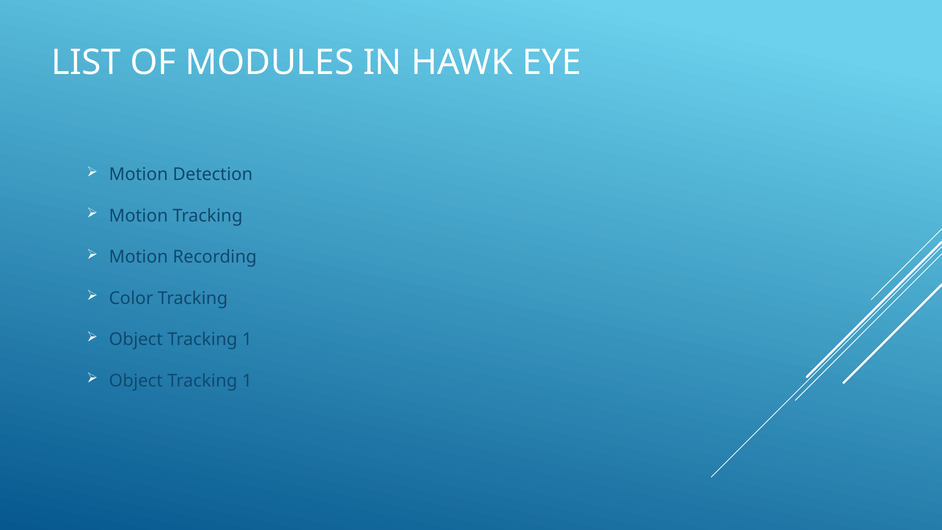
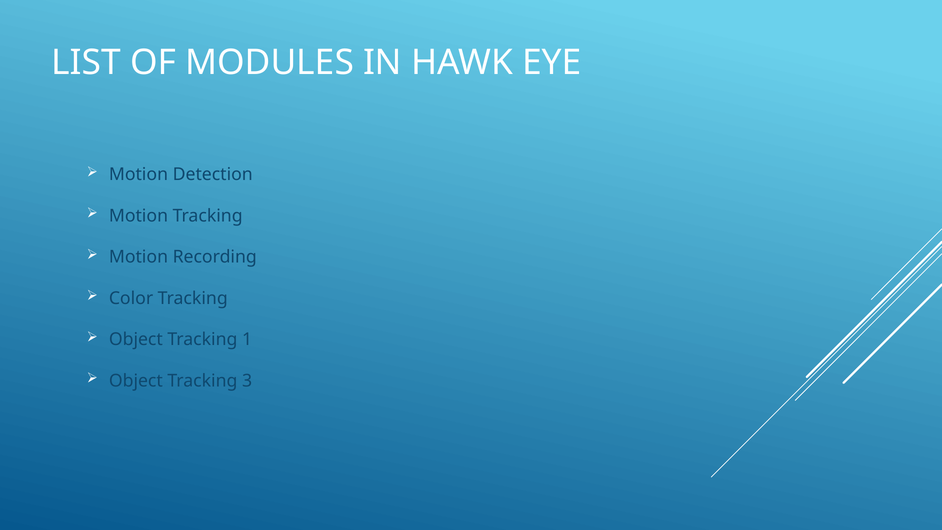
1: 1 -> 3 (247, 381)
